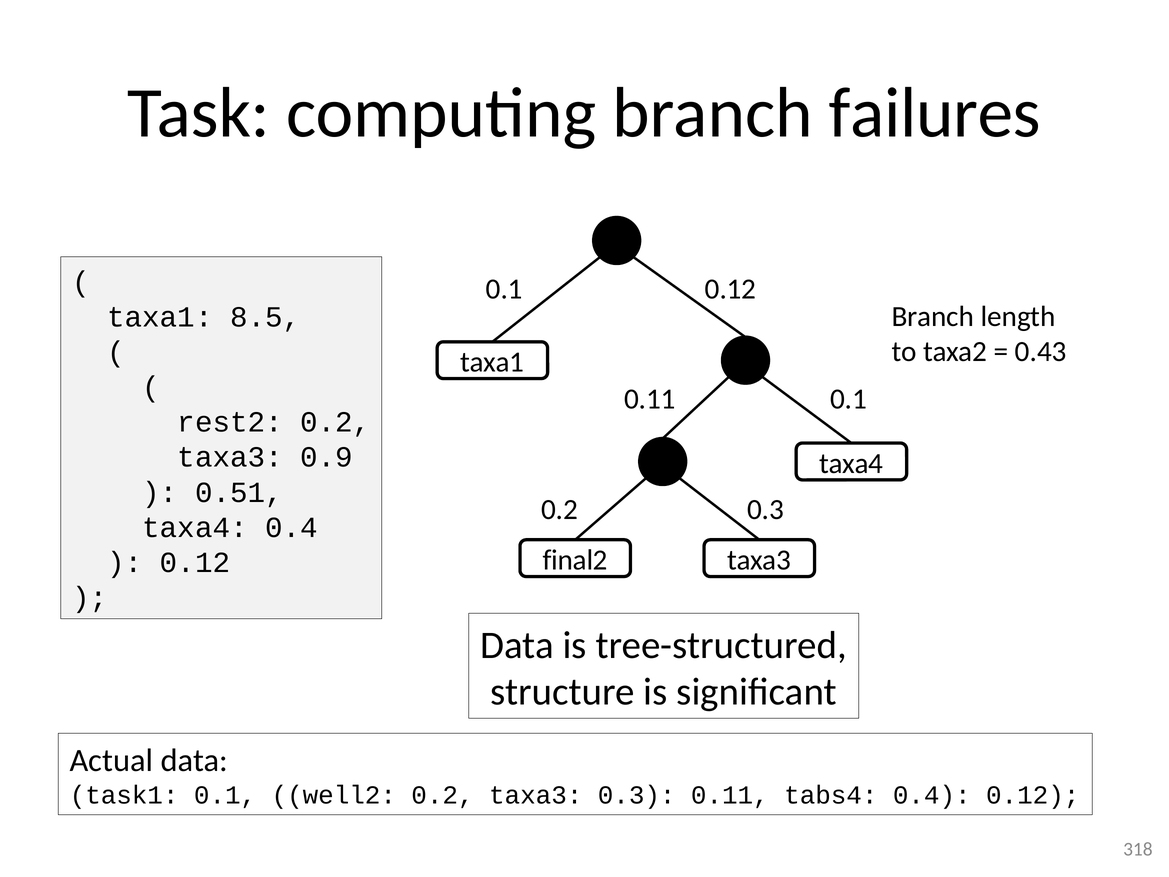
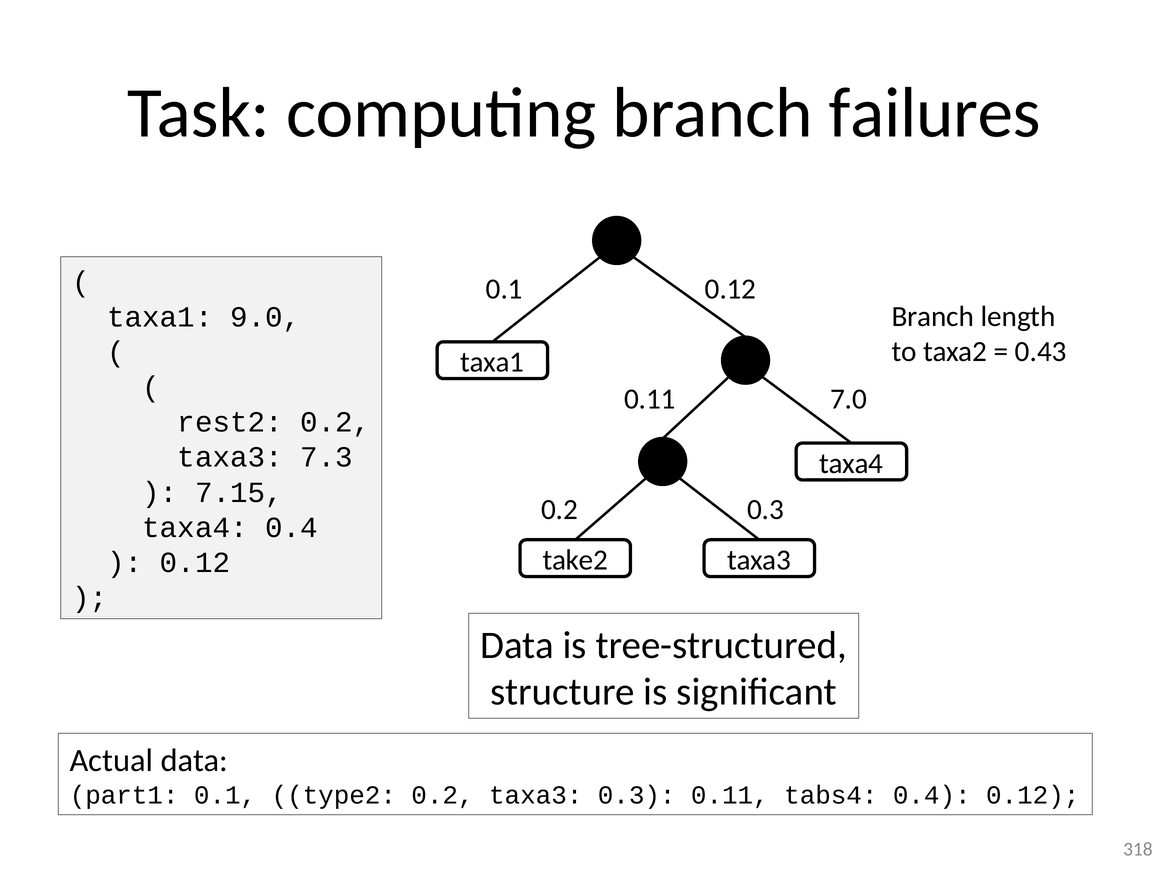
8.5: 8.5 -> 9.0 (265, 317)
0.1: 0.1 -> 7.0 (848, 399)
0.9: 0.9 -> 7.3 (327, 457)
0.51: 0.51 -> 7.15 (239, 492)
final2: final2 -> take2 (575, 560)
task1: task1 -> part1 (124, 795)
well2: well2 -> type2 (334, 795)
